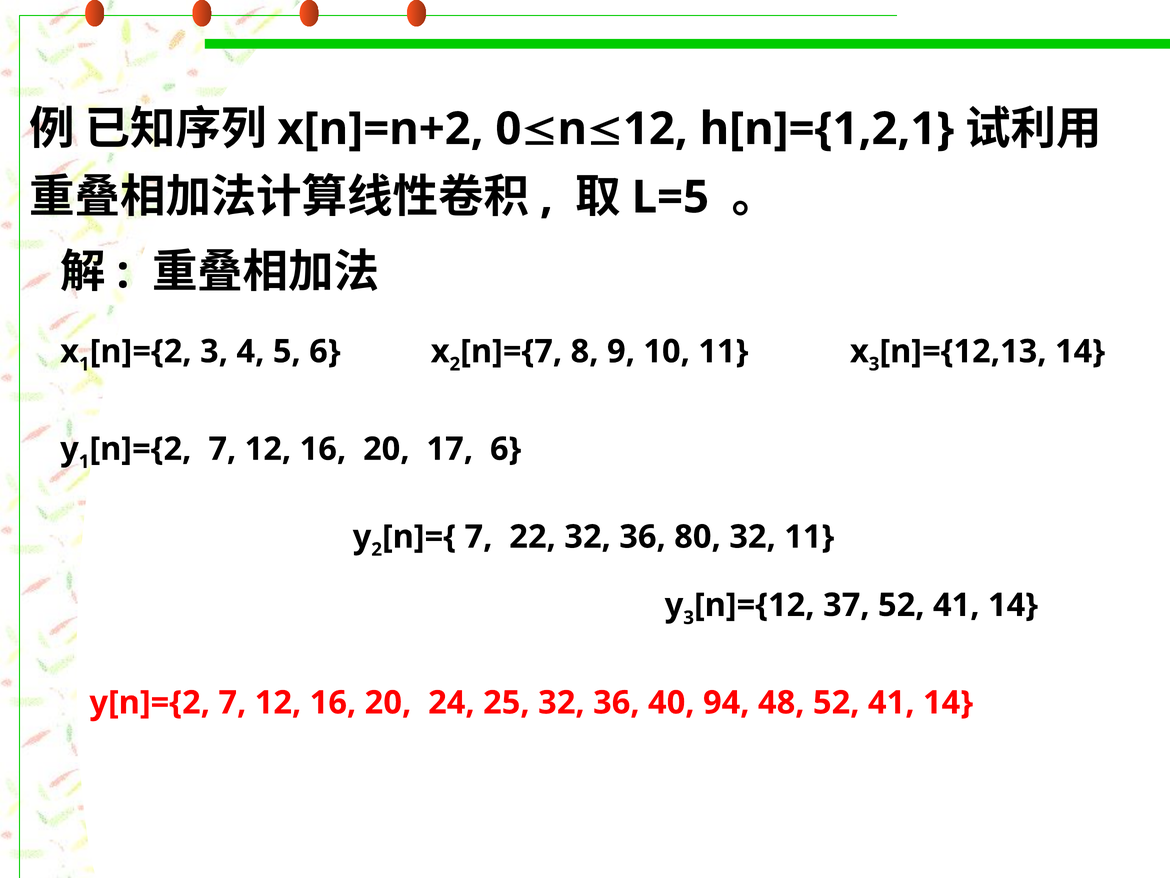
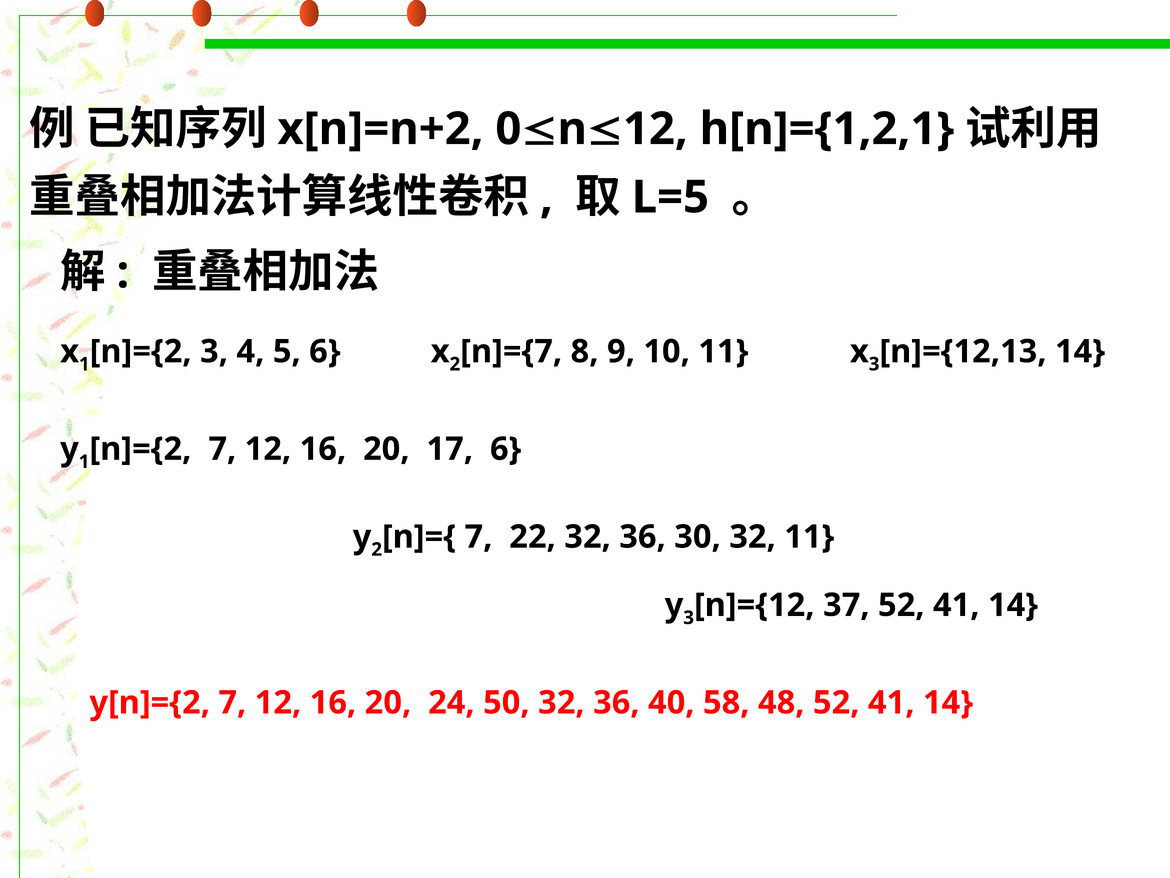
80: 80 -> 30 (698, 537)
25: 25 -> 50 (506, 702)
94: 94 -> 58 (726, 702)
